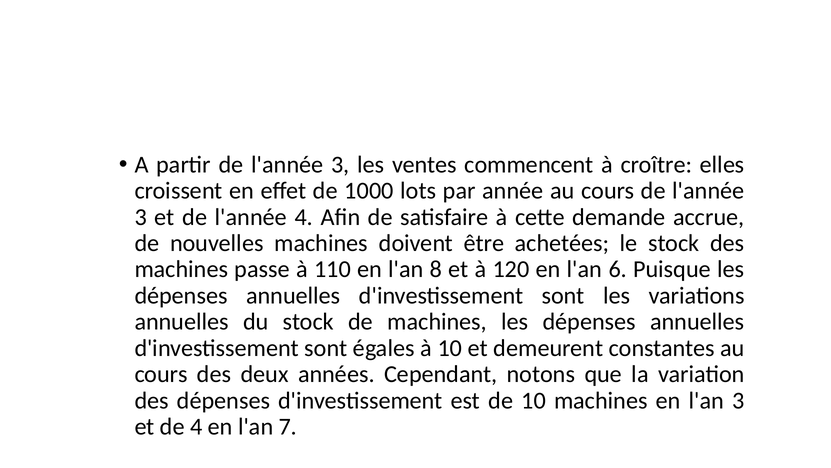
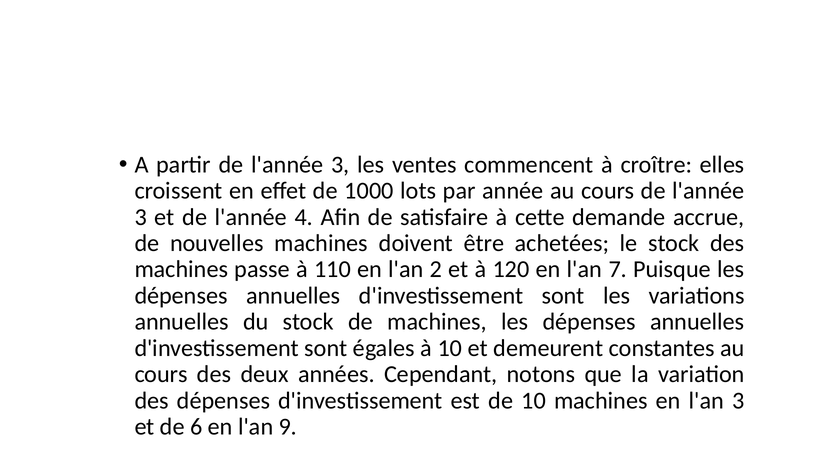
8: 8 -> 2 (436, 269)
6: 6 -> 7 (618, 269)
de 4: 4 -> 6 (196, 426)
7: 7 -> 9 (288, 426)
